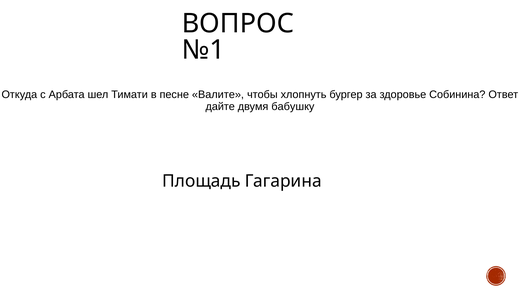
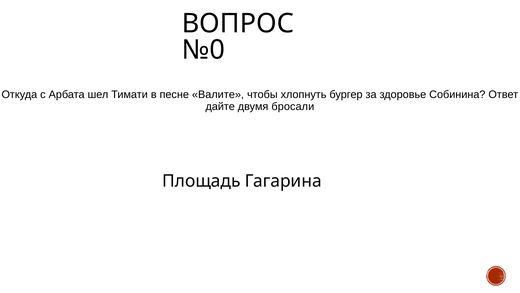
№1: №1 -> №0 (203, 50)
бабушку: бабушку -> бросали (293, 106)
